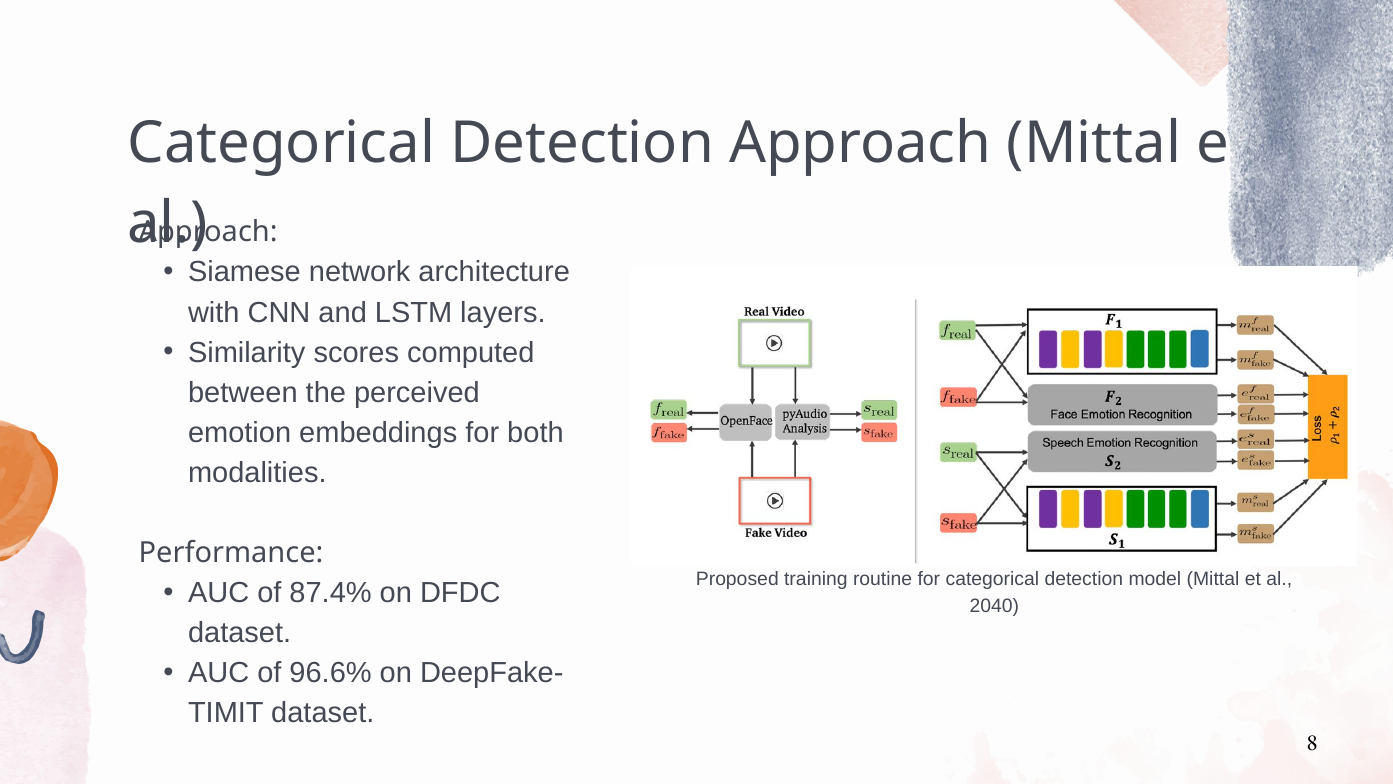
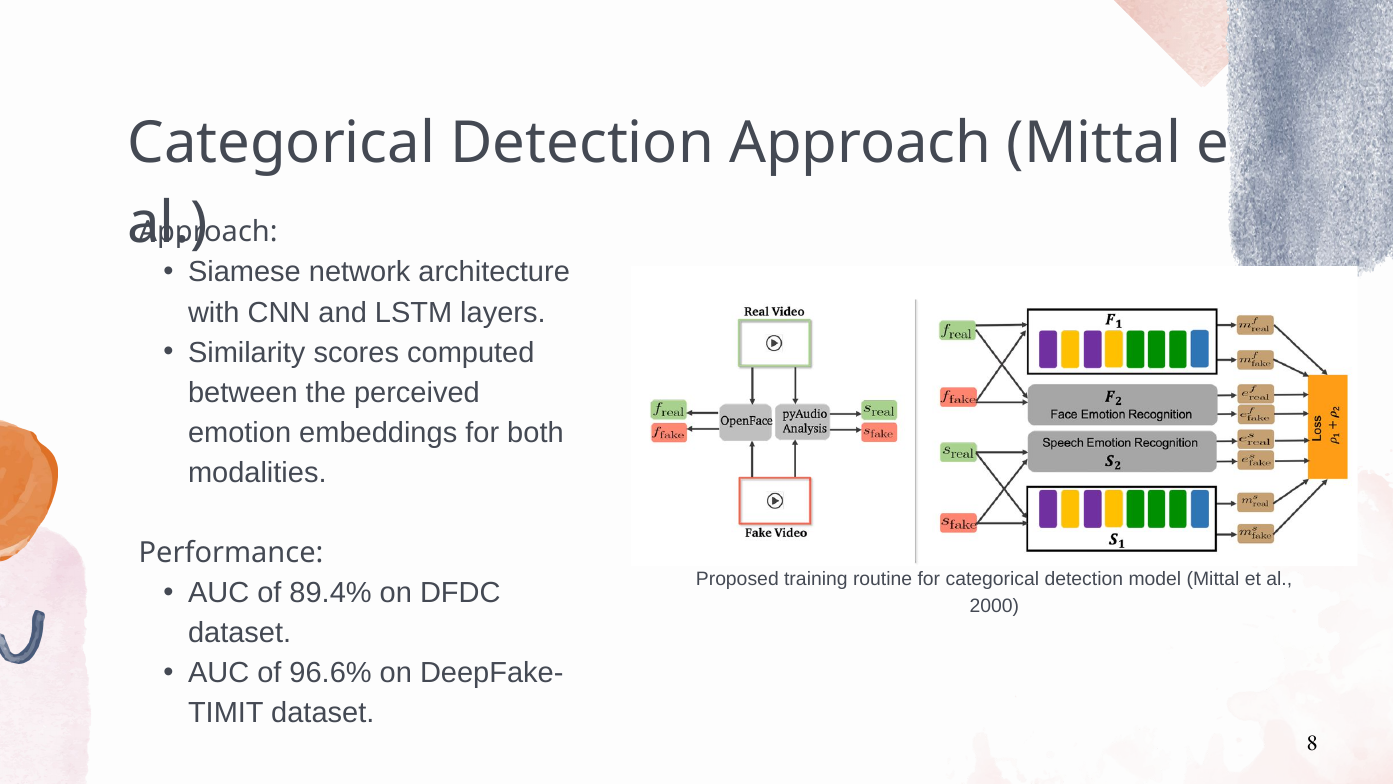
87.4%: 87.4% -> 89.4% (331, 593)
2040: 2040 -> 2000 (994, 606)
